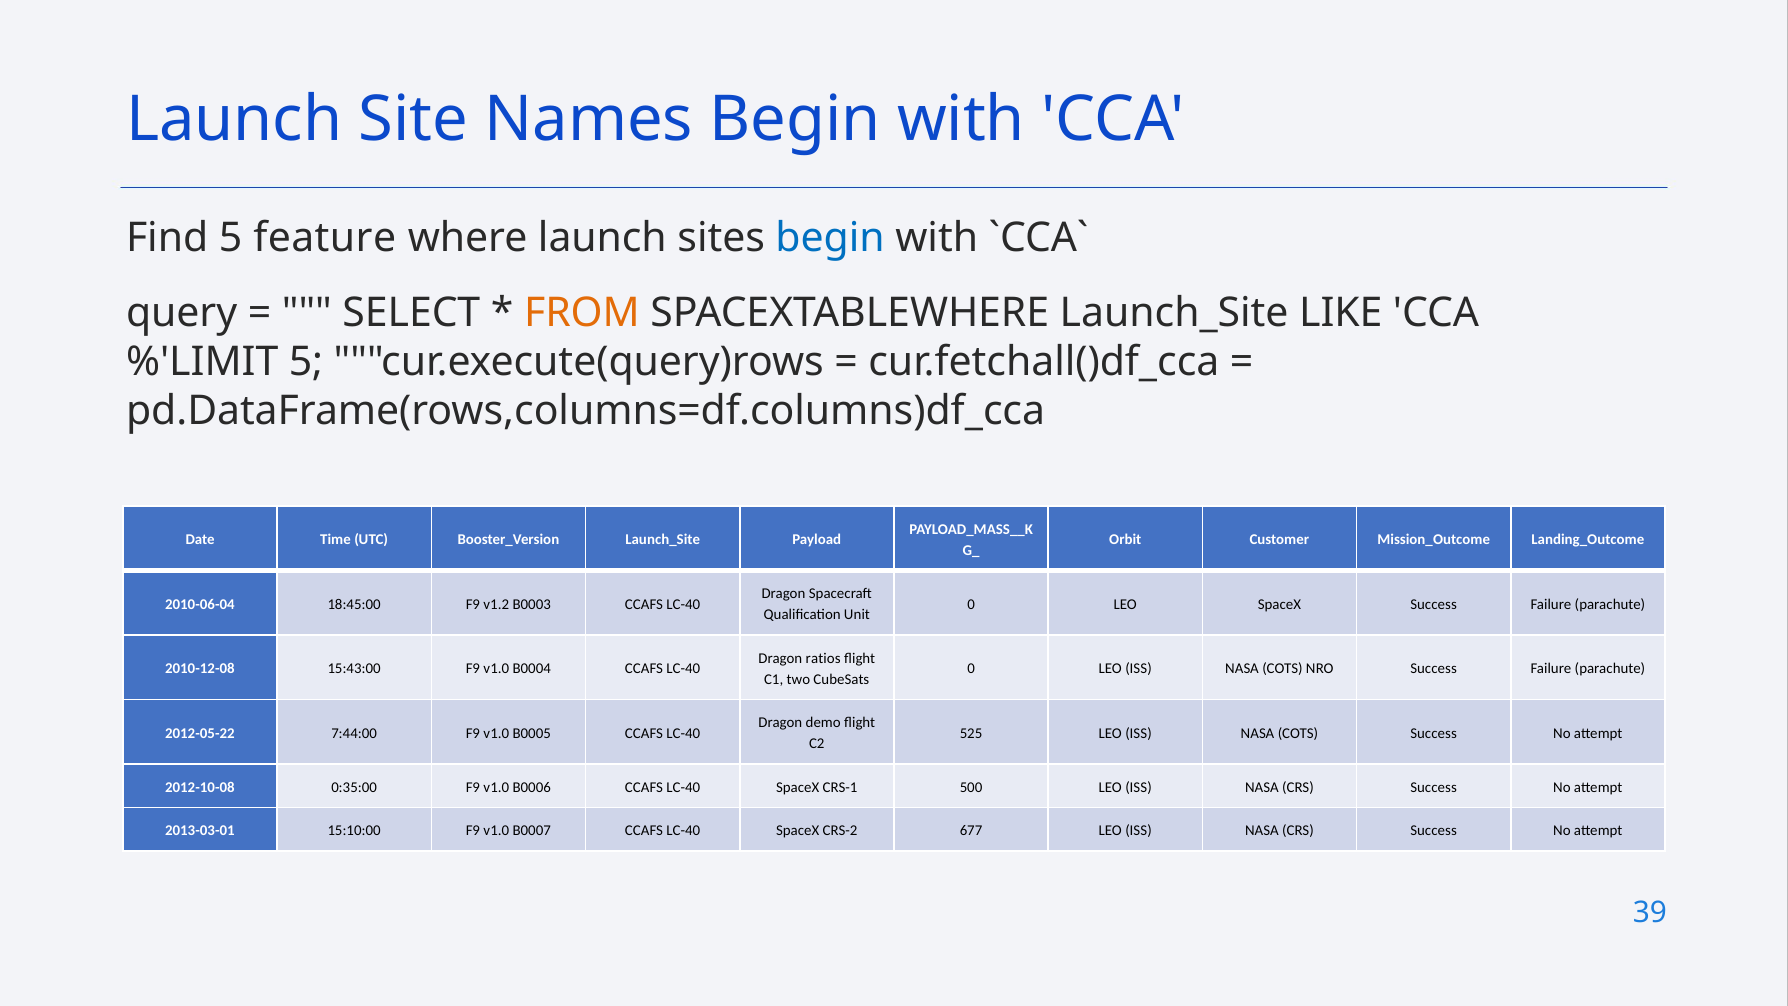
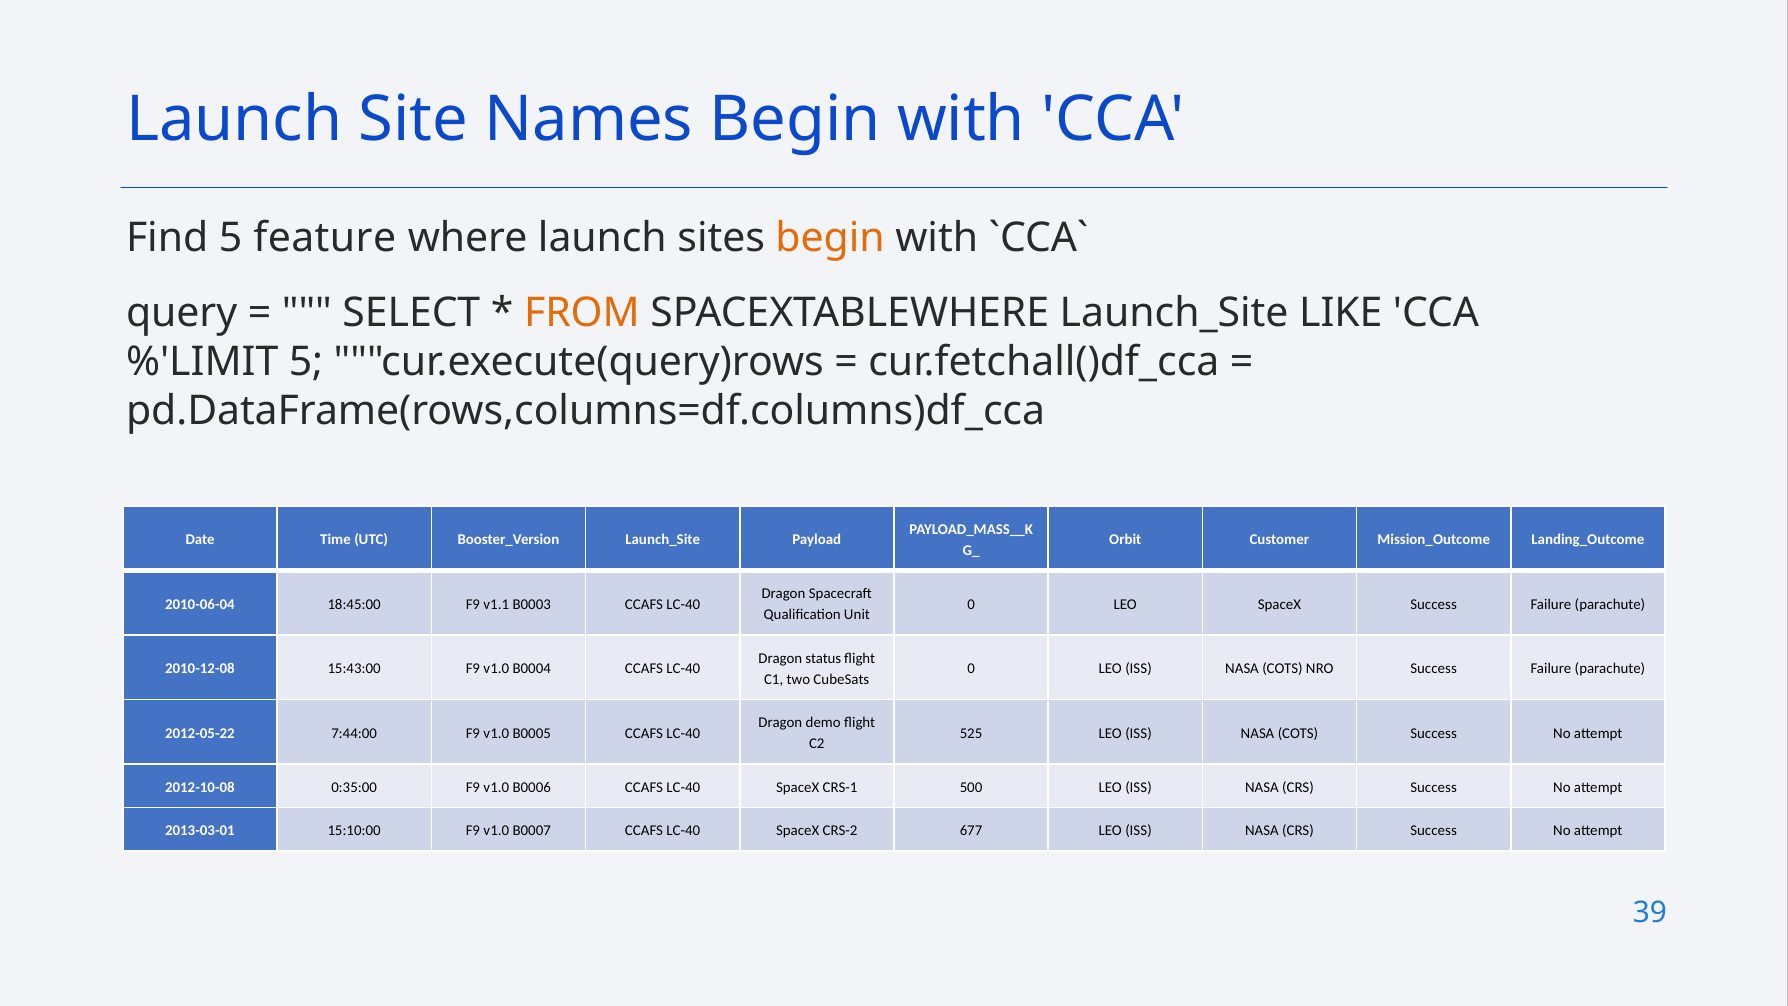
begin colour: blue -> orange (830, 238)
v1.2: v1.2 -> v1.1 (496, 604)
ratios: ratios -> status (823, 658)
